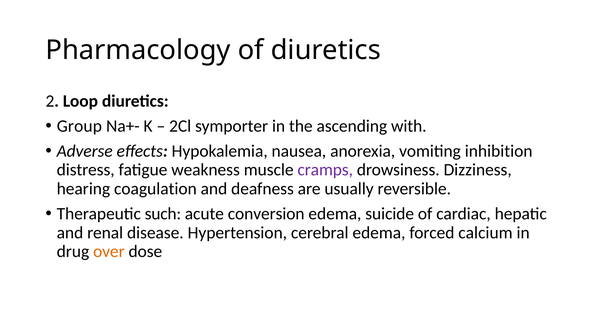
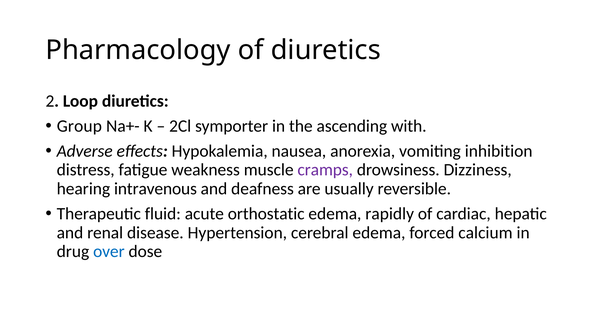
coagulation: coagulation -> intravenous (155, 189)
such: such -> fluid (163, 214)
conversion: conversion -> orthostatic (266, 214)
suicide: suicide -> rapidly (390, 214)
over colour: orange -> blue (109, 251)
